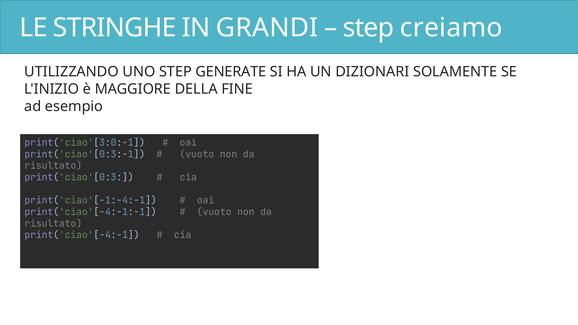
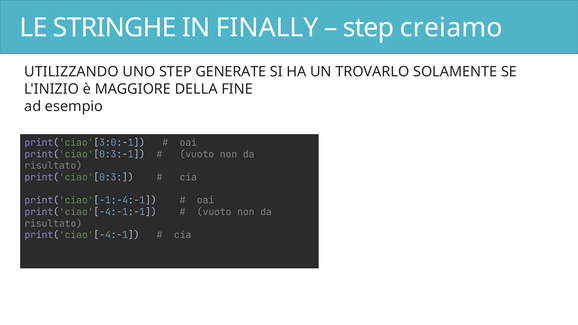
GRANDI: GRANDI -> FINALLY (267, 28)
DIZIONARI: DIZIONARI -> TROVARLO (372, 72)
